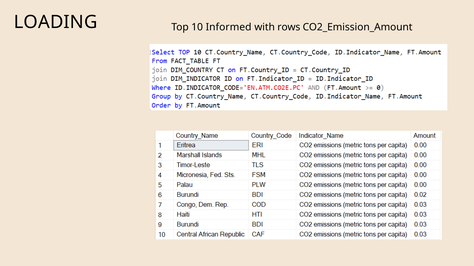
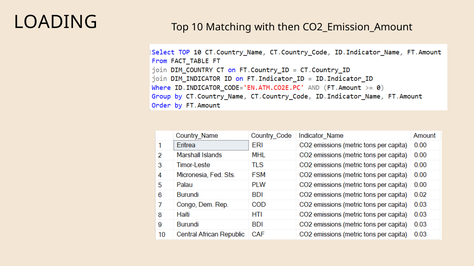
Informed: Informed -> Matching (229, 27)
rows: rows -> then (289, 27)
